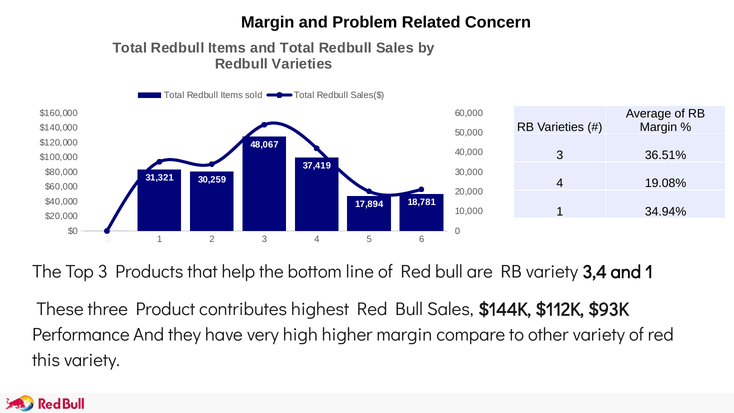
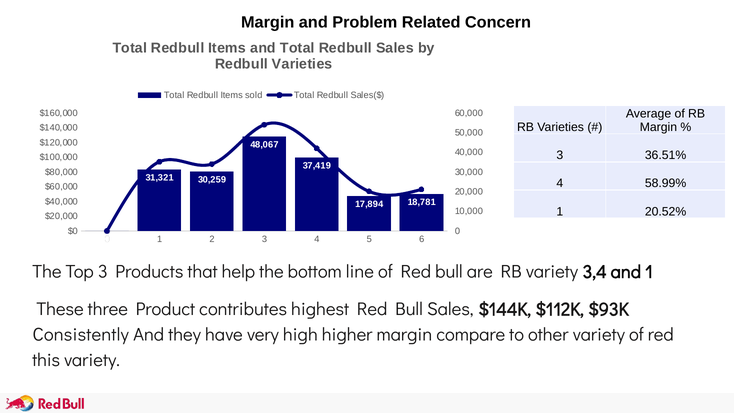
19.08%: 19.08% -> 58.99% (666, 183)
34.94%: 34.94% -> 20.52% (666, 211)
Performance: Performance -> Consistently (81, 335)
